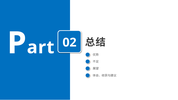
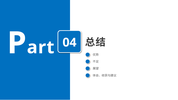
02: 02 -> 04 (70, 43)
